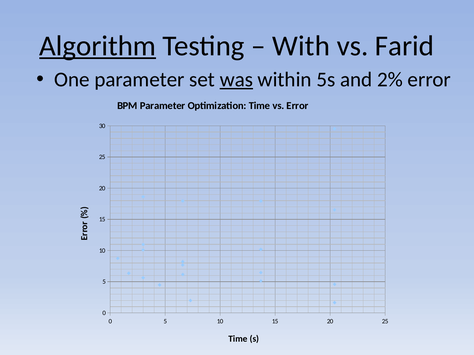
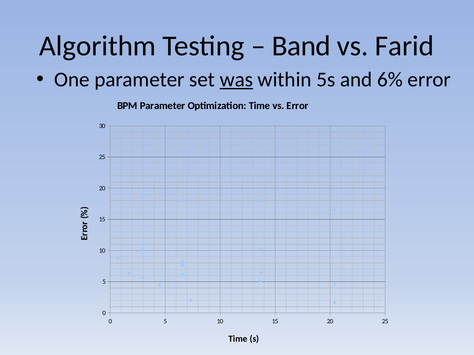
Algorithm underline: present -> none (98, 46)
With: With -> Band (301, 46)
2%: 2% -> 6% (390, 80)
